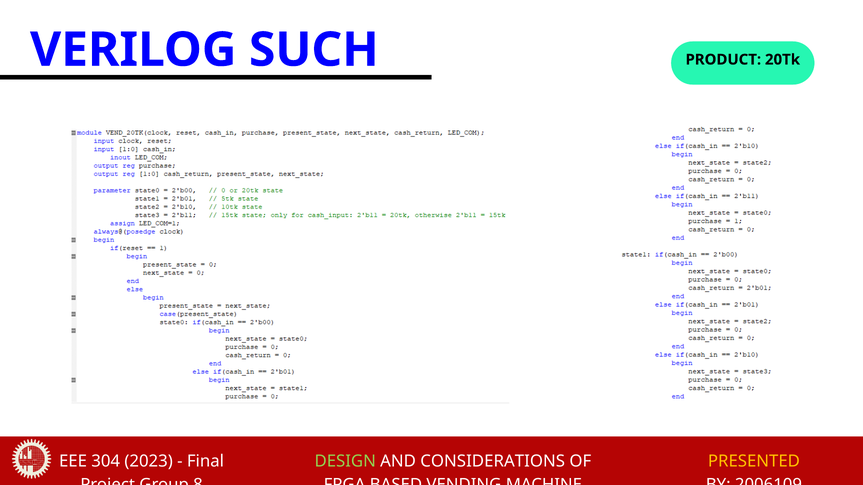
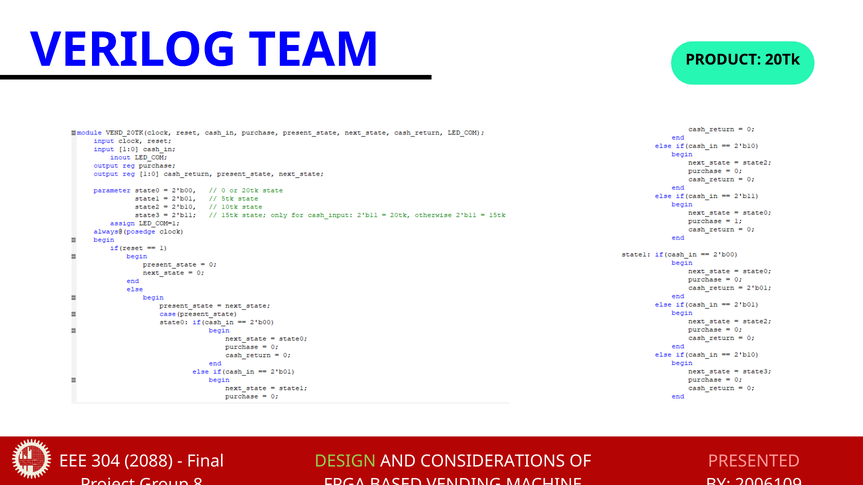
SUCH: SUCH -> TEAM (314, 50)
2023: 2023 -> 2088 (149, 461)
PRESENTED colour: yellow -> pink (754, 461)
